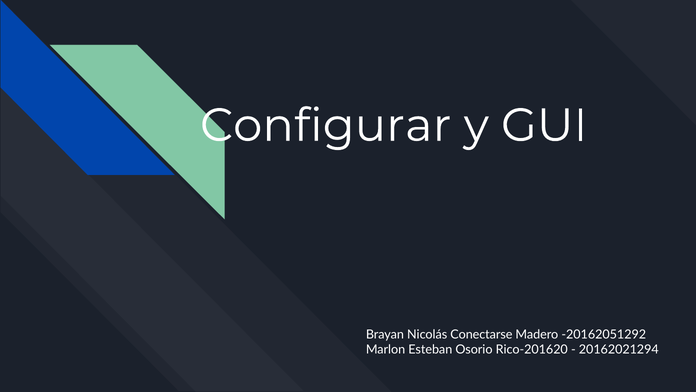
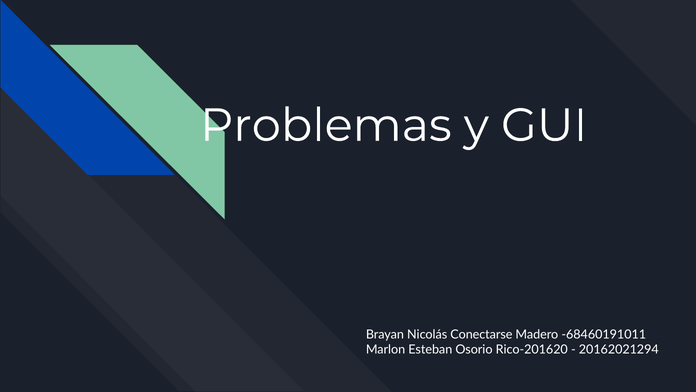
Configurar: Configurar -> Problemas (326, 125)
-20162051292: -20162051292 -> -68460191011 (604, 334)
